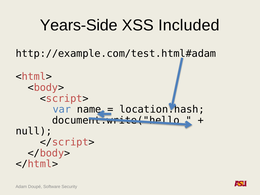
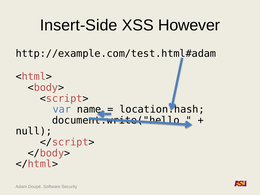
Years-Side: Years-Side -> Insert-Side (79, 25)
Included: Included -> However (189, 25)
